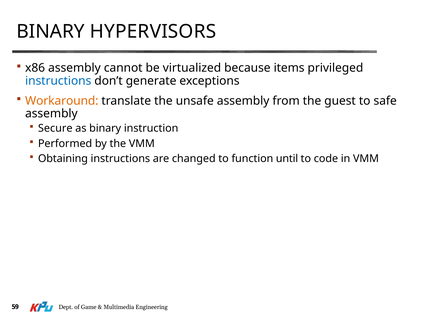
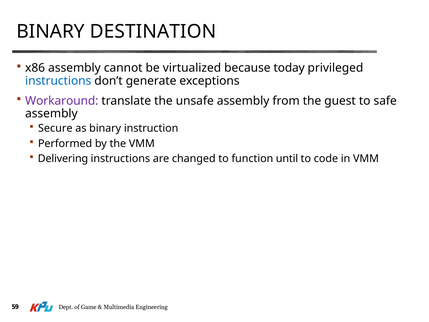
HYPERVISORS: HYPERVISORS -> DESTINATION (153, 31)
items: items -> today (289, 68)
Workaround colour: orange -> purple (62, 101)
Obtaining: Obtaining -> Delivering (63, 159)
